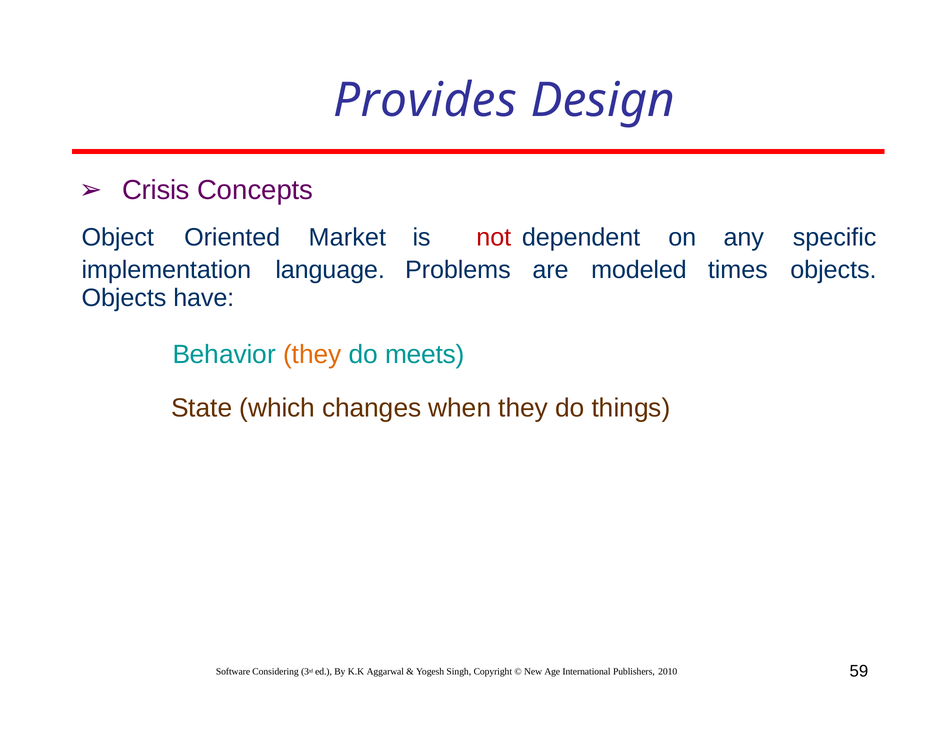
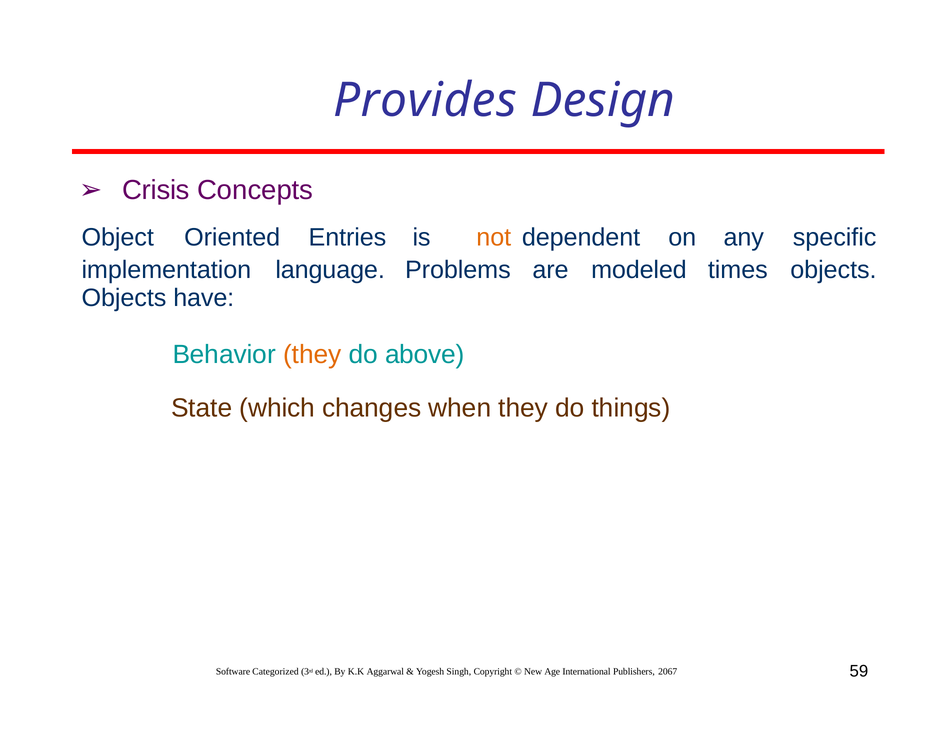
Market: Market -> Entries (347, 237)
not colour: red -> orange (494, 237)
meets: meets -> above (425, 355)
Considering: Considering -> Categorized (276, 672)
2010: 2010 -> 2067 (668, 672)
